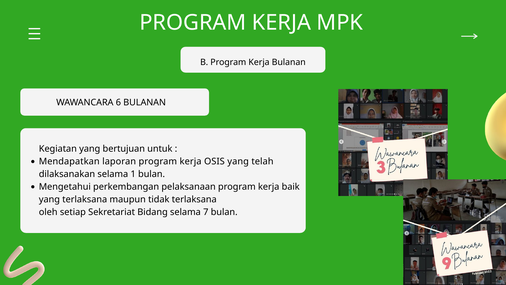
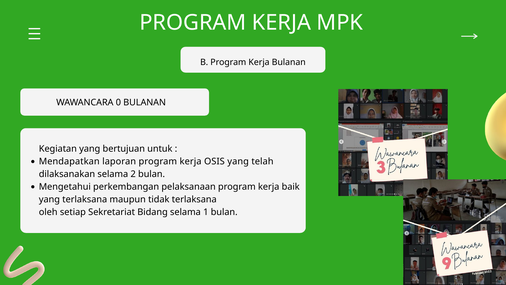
6: 6 -> 0 (118, 102)
1: 1 -> 2 (133, 174)
7: 7 -> 1 (206, 212)
